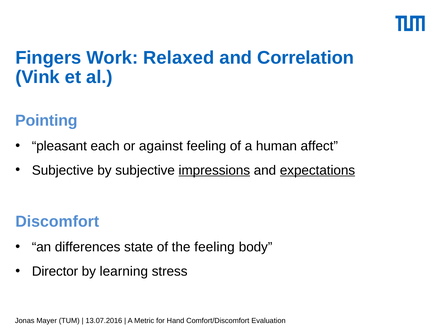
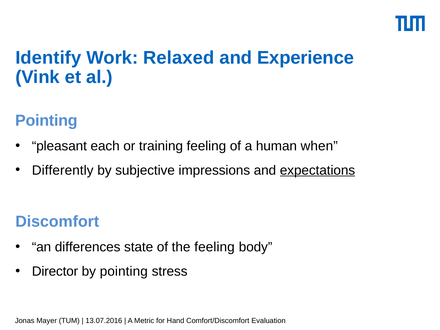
Fingers: Fingers -> Identify (48, 58)
Correlation: Correlation -> Experience (306, 58)
against: against -> training (161, 146)
affect: affect -> when (319, 146)
Subjective: Subjective -> Differently (63, 170)
impressions underline: present -> none (214, 170)
by learning: learning -> pointing (124, 271)
